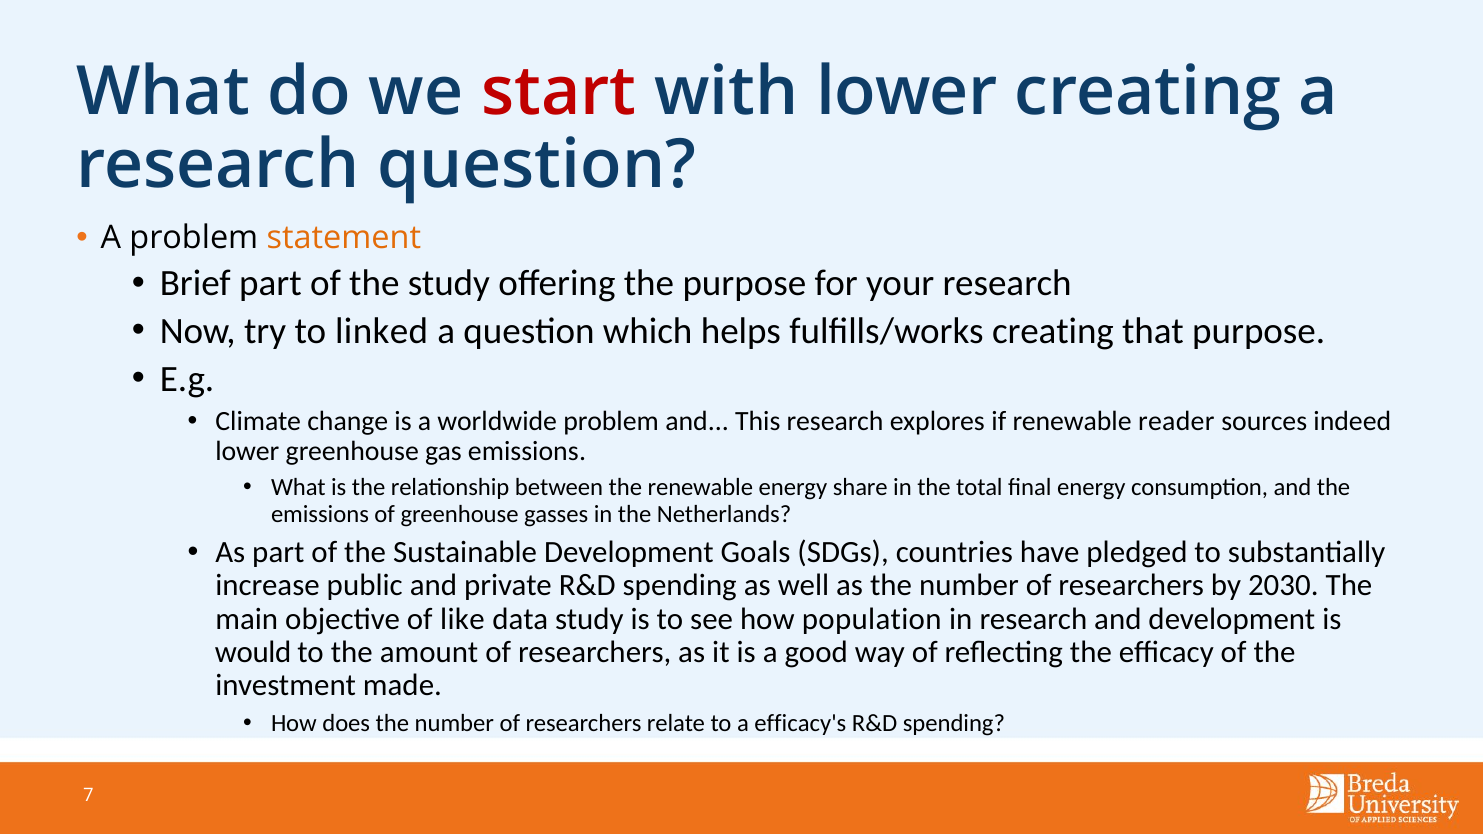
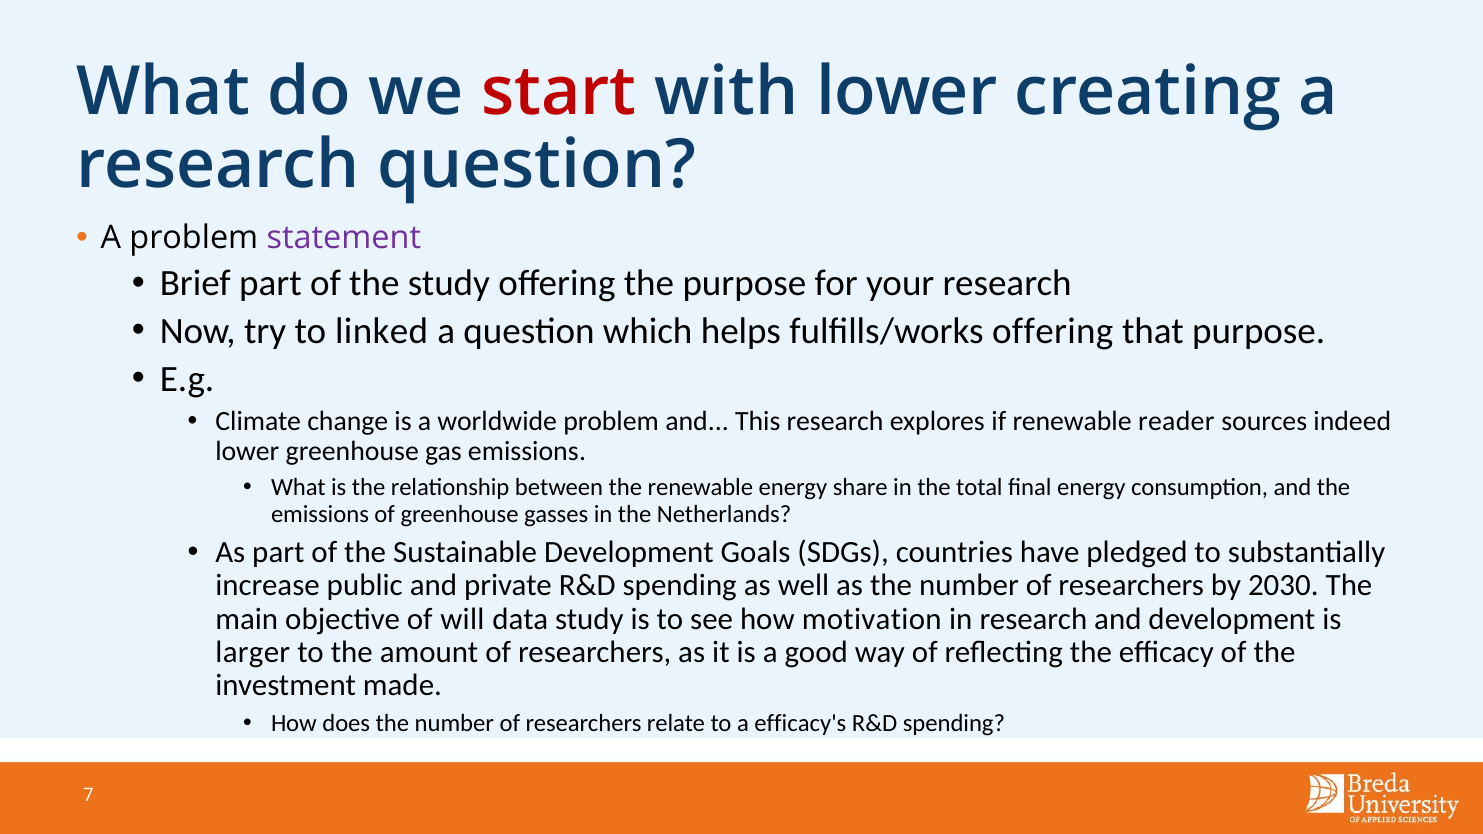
statement colour: orange -> purple (344, 238)
fulfills/works creating: creating -> offering (1053, 331)
like: like -> will (462, 619)
population: population -> motivation (872, 619)
would: would -> larger (253, 652)
